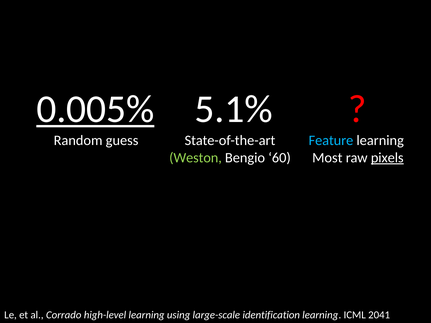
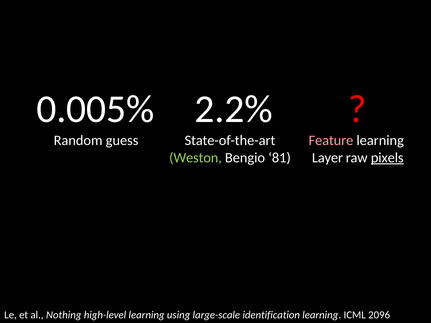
0.005% underline: present -> none (95, 109)
5.1%: 5.1% -> 2.2% (234, 109)
Feature colour: light blue -> pink (331, 141)
60: 60 -> 81 (280, 158)
Most: Most -> Layer (327, 158)
Corrado: Corrado -> Nothing (64, 315)
2041: 2041 -> 2096 (379, 315)
